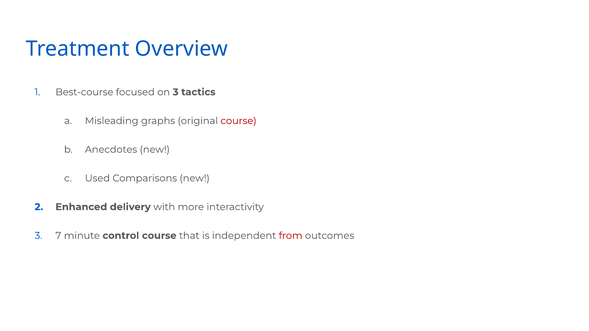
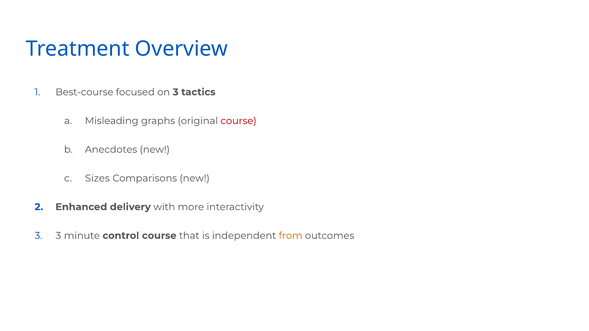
Used: Used -> Sizes (97, 178)
3 7: 7 -> 3 (58, 236)
from colour: red -> orange (291, 236)
